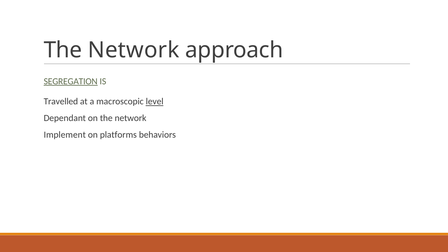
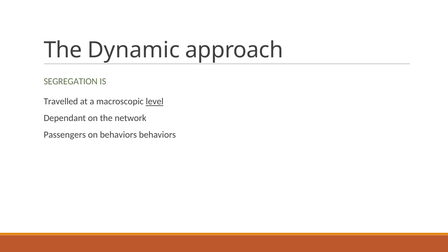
Network: Network -> Dynamic (134, 50)
SEGREGATION underline: present -> none (71, 81)
Implement: Implement -> Passengers (65, 135)
on platforms: platforms -> behaviors (118, 135)
